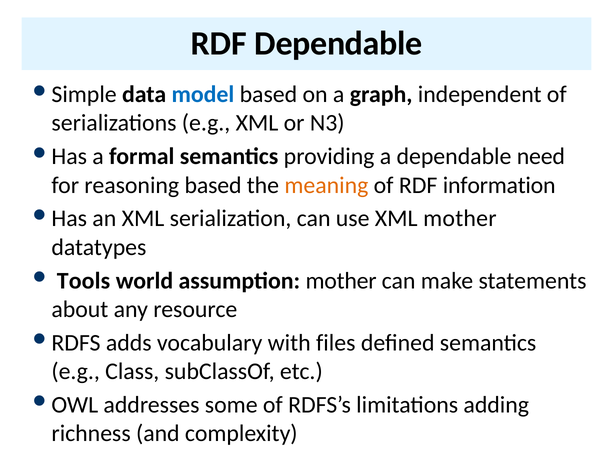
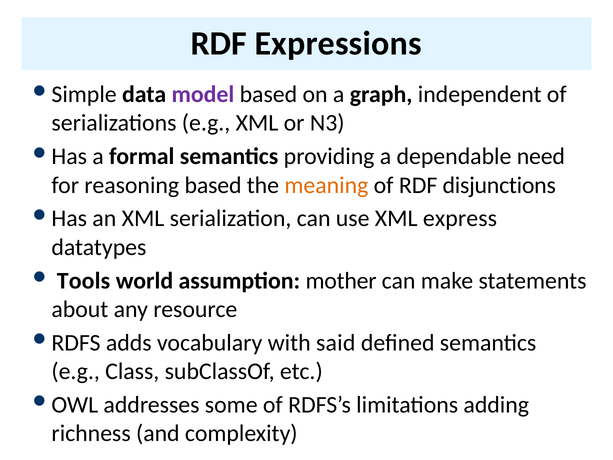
RDF Dependable: Dependable -> Expressions (338, 43)
model colour: blue -> purple (203, 94)
information: information -> disjunctions (499, 185)
XML mother: mother -> express (460, 218)
files: files -> said (336, 343)
